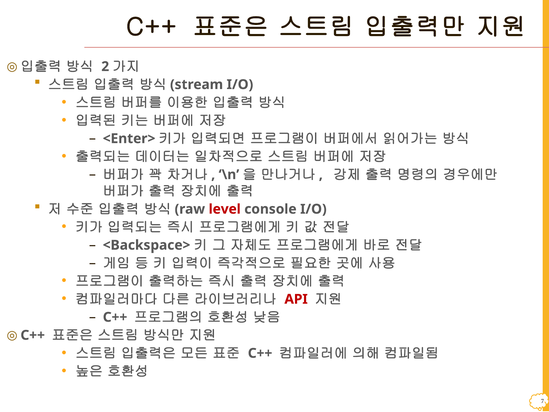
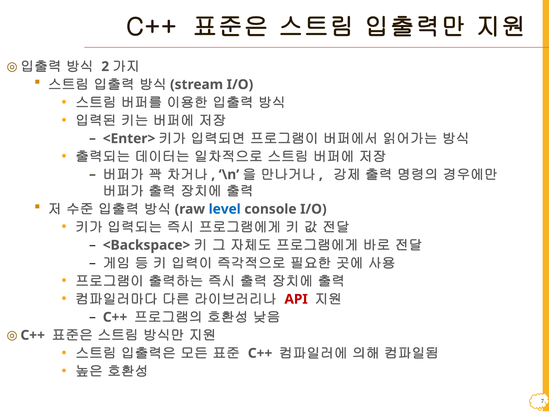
level colour: red -> blue (225, 209)
